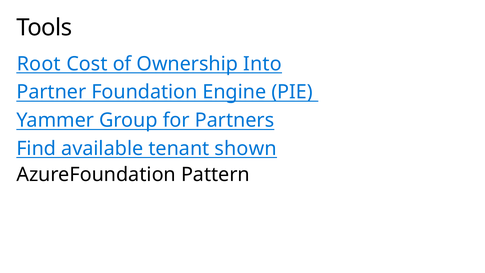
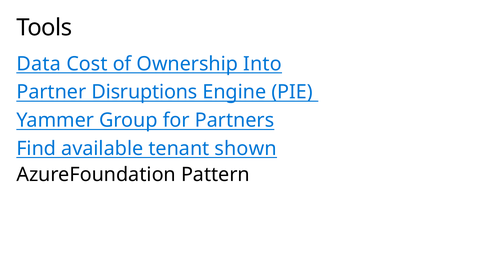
Root: Root -> Data (39, 64)
Foundation: Foundation -> Disruptions (144, 92)
